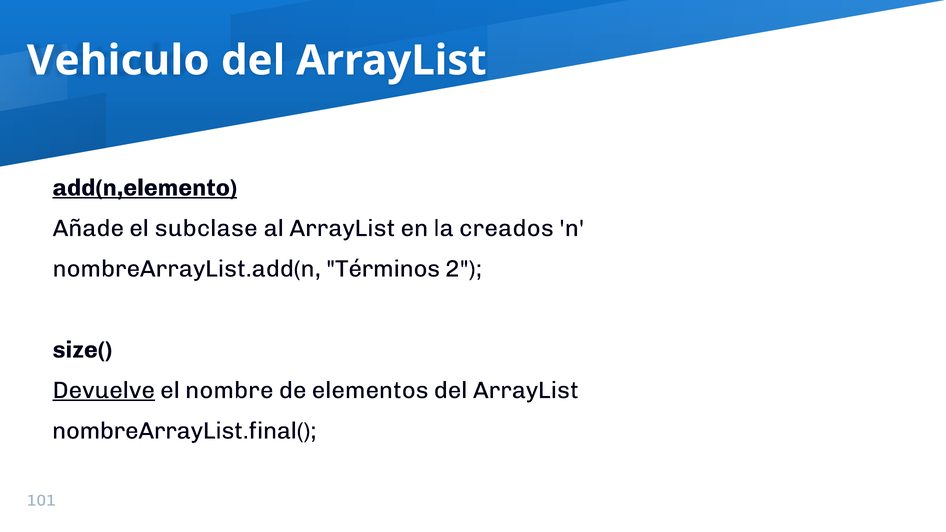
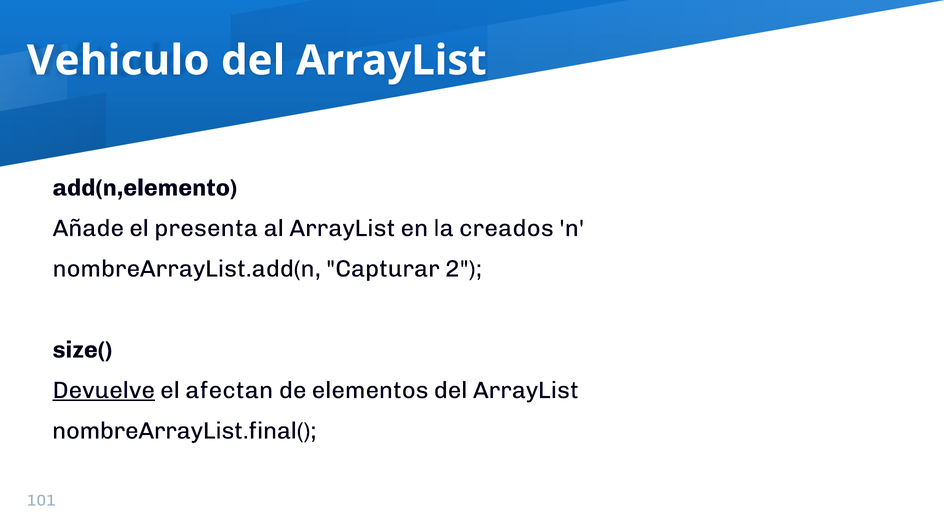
add(n,elemento underline: present -> none (145, 188)
subclase: subclase -> presenta (206, 228)
Términos: Términos -> Capturar (383, 269)
nombre: nombre -> afectan (229, 390)
